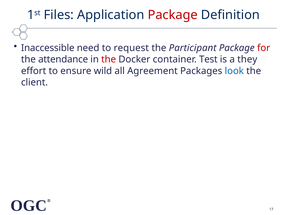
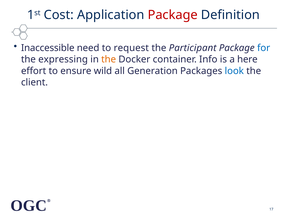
Files: Files -> Cost (59, 15)
for colour: red -> blue (264, 48)
attendance: attendance -> expressing (63, 59)
the colour: red -> orange (109, 59)
Test: Test -> Info (208, 59)
they: they -> here (247, 59)
Agreement: Agreement -> Generation (152, 71)
